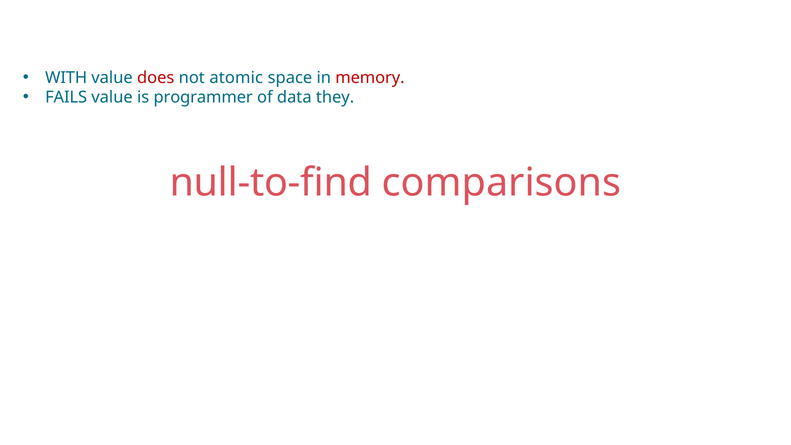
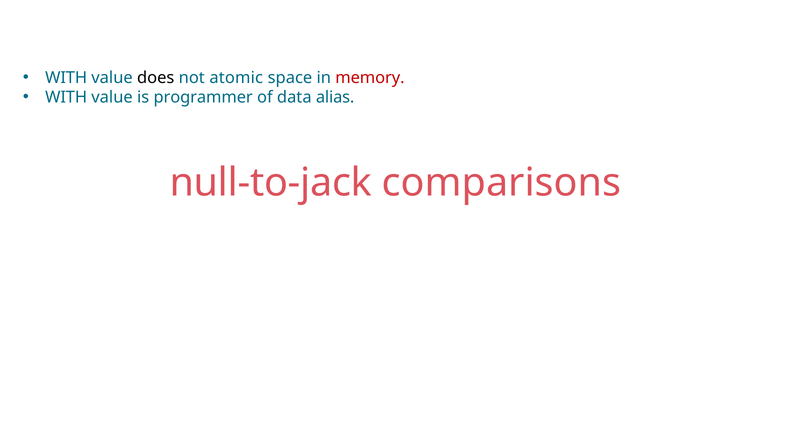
does colour: red -> black (156, 78)
FAILS: FAILS -> WITH (66, 97)
they: they -> alias (335, 97)
null-to-find: null-to-find -> null-to-jack (271, 183)
